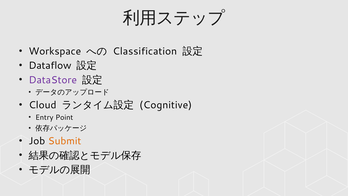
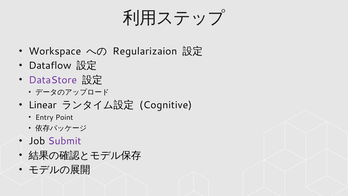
Classification: Classification -> Regularizaion (145, 51)
Cloud: Cloud -> Linear (43, 105)
Submit colour: orange -> purple (65, 141)
